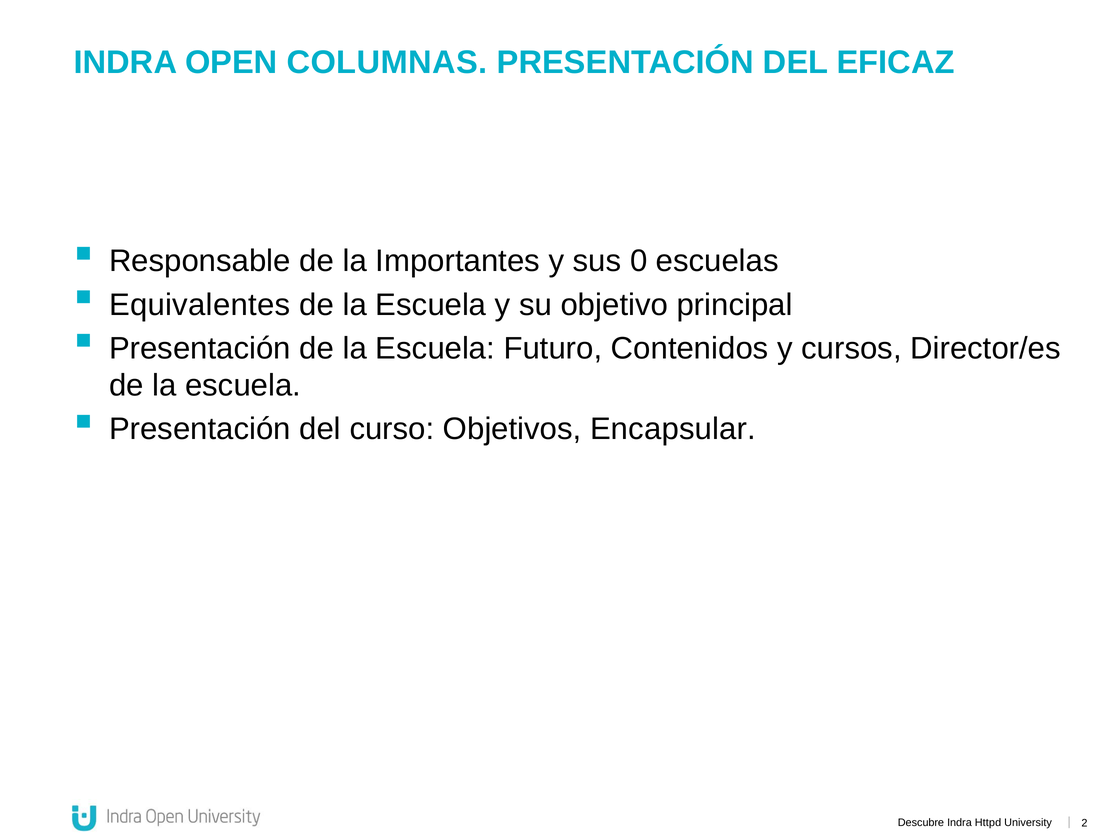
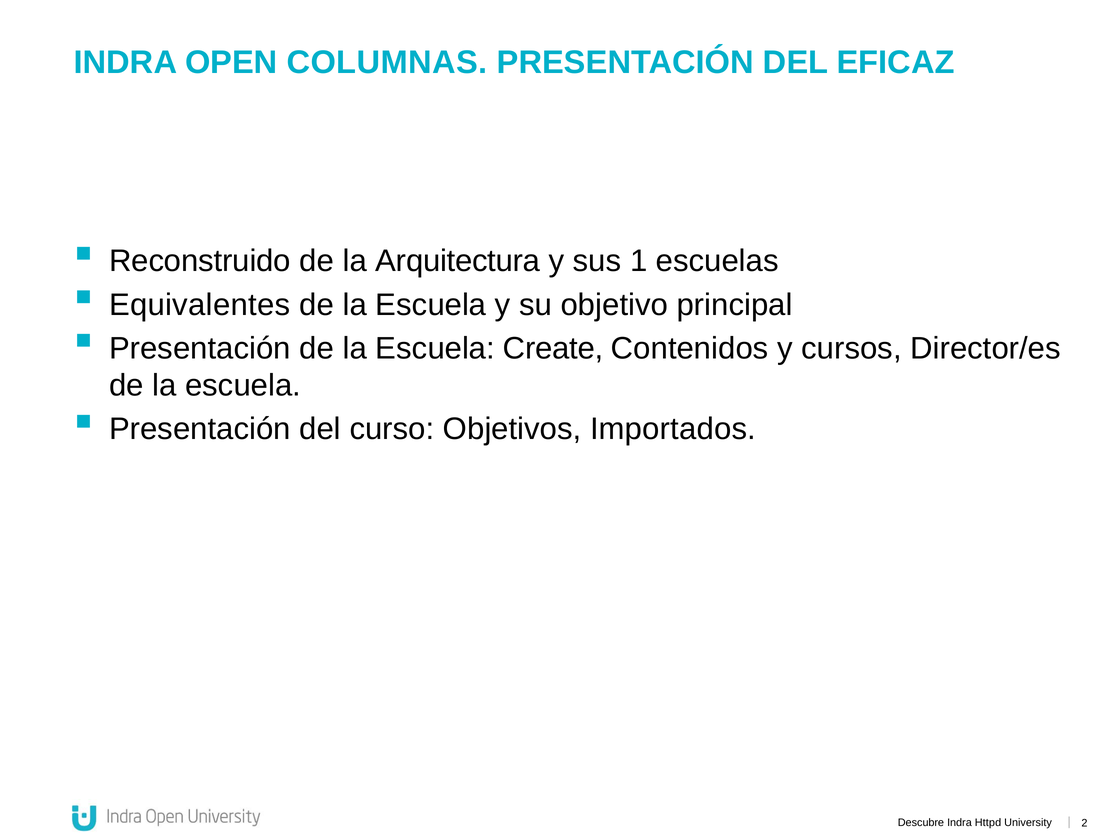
Responsable: Responsable -> Reconstruido (200, 261)
Importantes: Importantes -> Arquitectura (458, 261)
0: 0 -> 1 (639, 261)
Futuro: Futuro -> Create (553, 348)
Encapsular: Encapsular -> Importados (673, 429)
